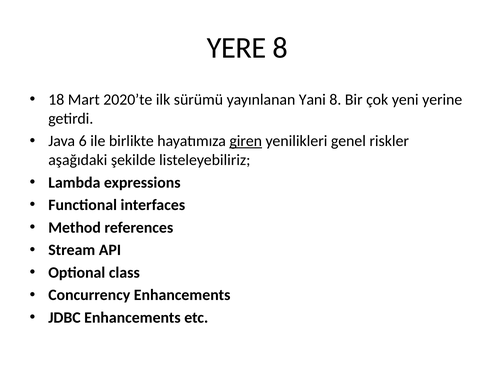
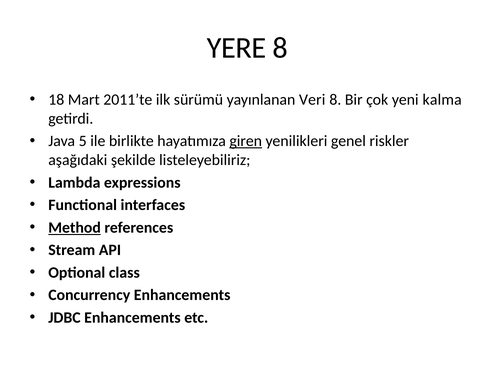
2020’te: 2020’te -> 2011’te (128, 100)
Yani: Yani -> Veri (312, 100)
yerine: yerine -> kalma (442, 100)
6: 6 -> 5 (83, 141)
Method underline: none -> present (75, 228)
